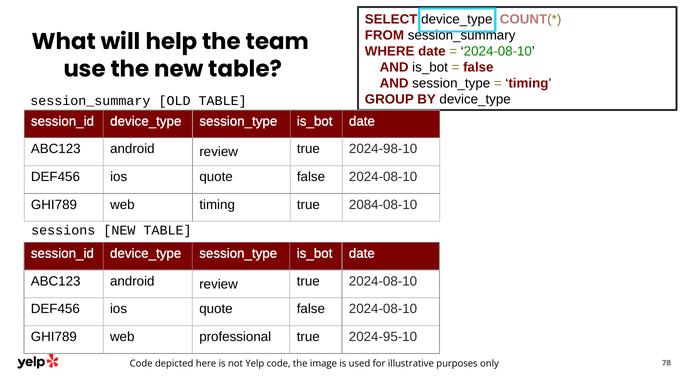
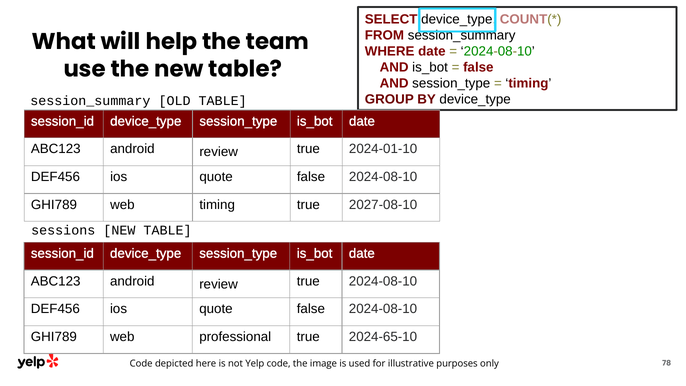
2024-98-10: 2024-98-10 -> 2024-01-10 (383, 149)
2084-08-10: 2084-08-10 -> 2027-08-10 (383, 205)
2024-95-10: 2024-95-10 -> 2024-65-10 (383, 337)
